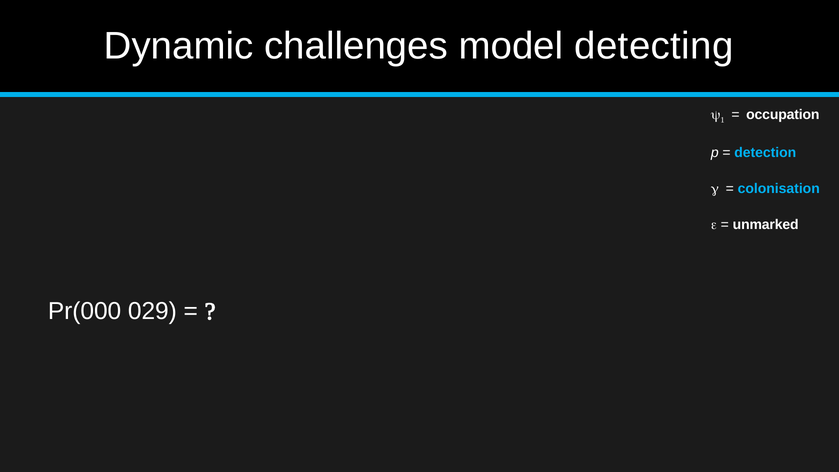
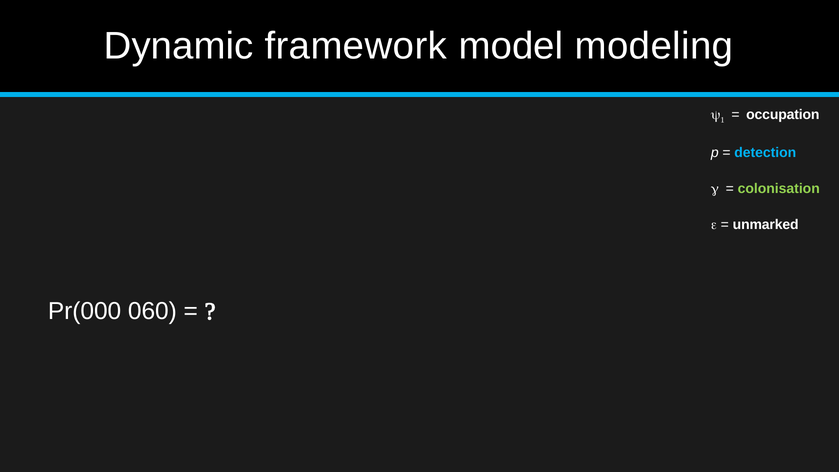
challenges: challenges -> framework (356, 46)
detecting: detecting -> modeling (654, 46)
colonisation colour: light blue -> light green (779, 189)
029: 029 -> 060 (152, 311)
